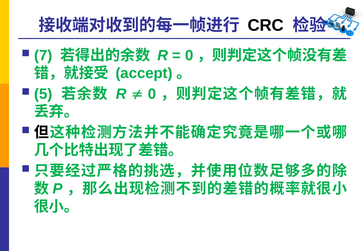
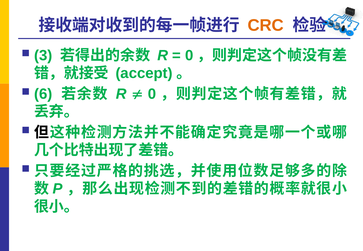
CRC colour: black -> orange (266, 25)
7: 7 -> 3 (43, 56)
5: 5 -> 6 (43, 94)
